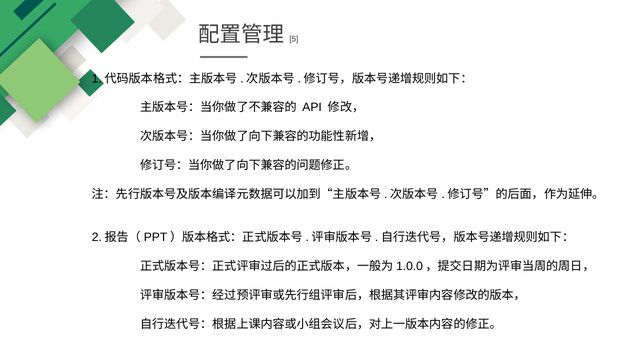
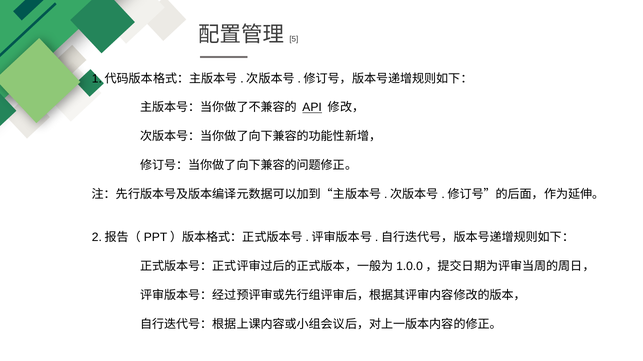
API underline: none -> present (312, 108)
